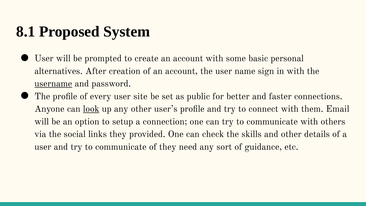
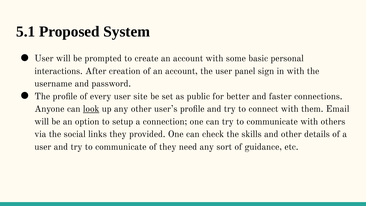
8.1: 8.1 -> 5.1 (26, 32)
alternatives: alternatives -> interactions (59, 71)
name: name -> panel (245, 71)
username underline: present -> none (53, 84)
